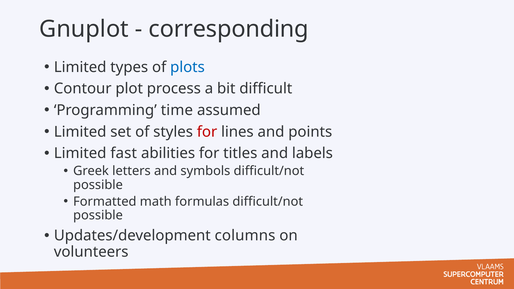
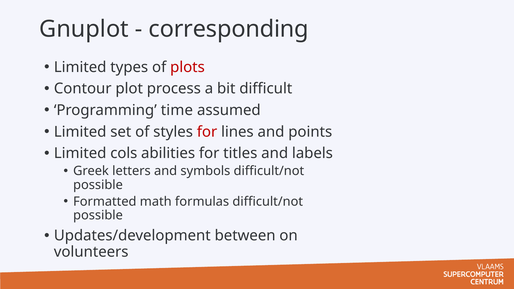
plots colour: blue -> red (187, 67)
fast: fast -> cols (124, 153)
columns: columns -> between (245, 236)
